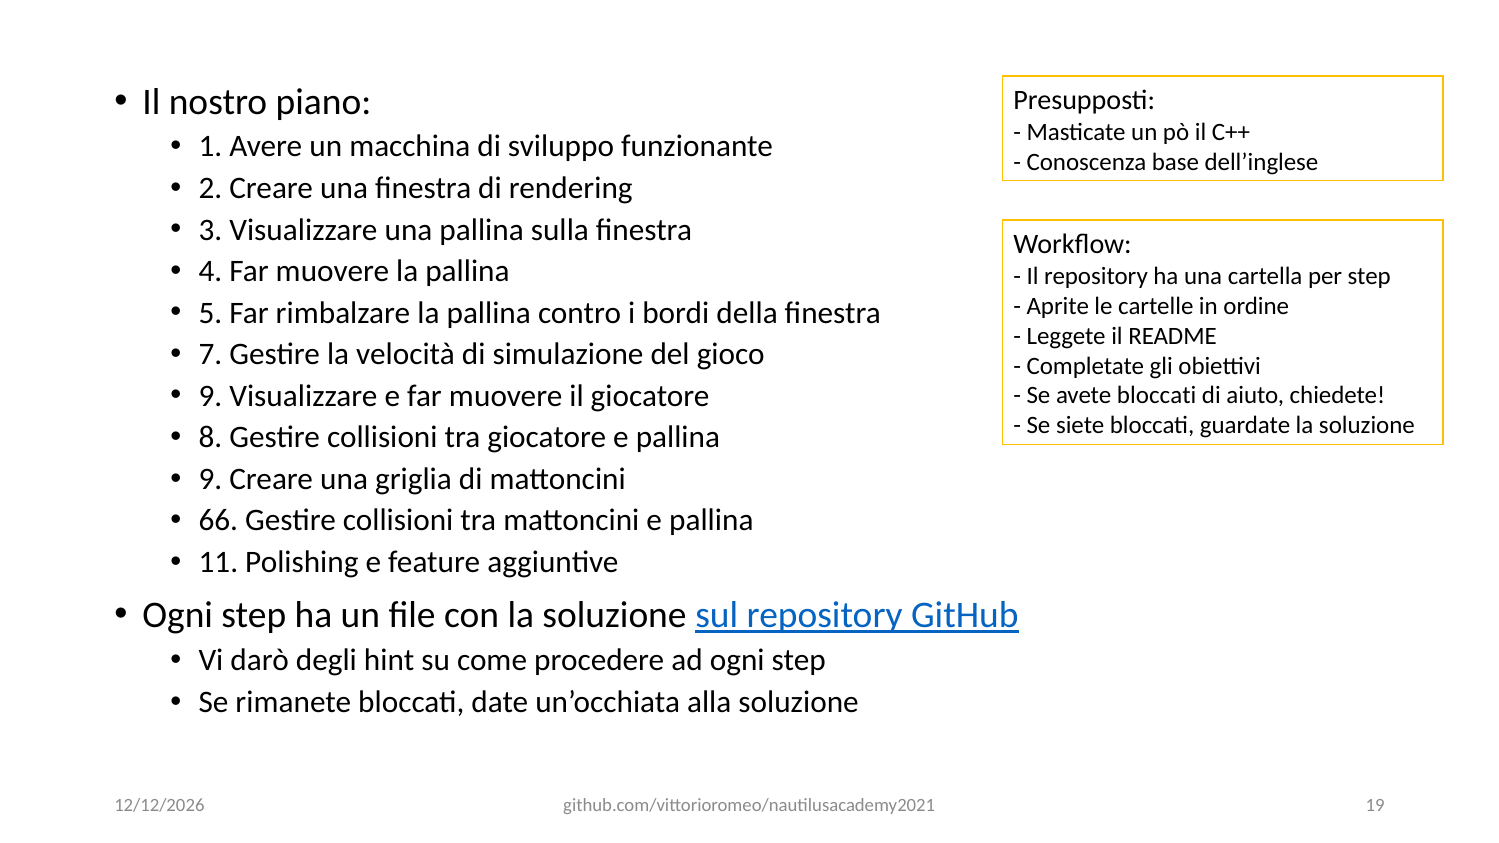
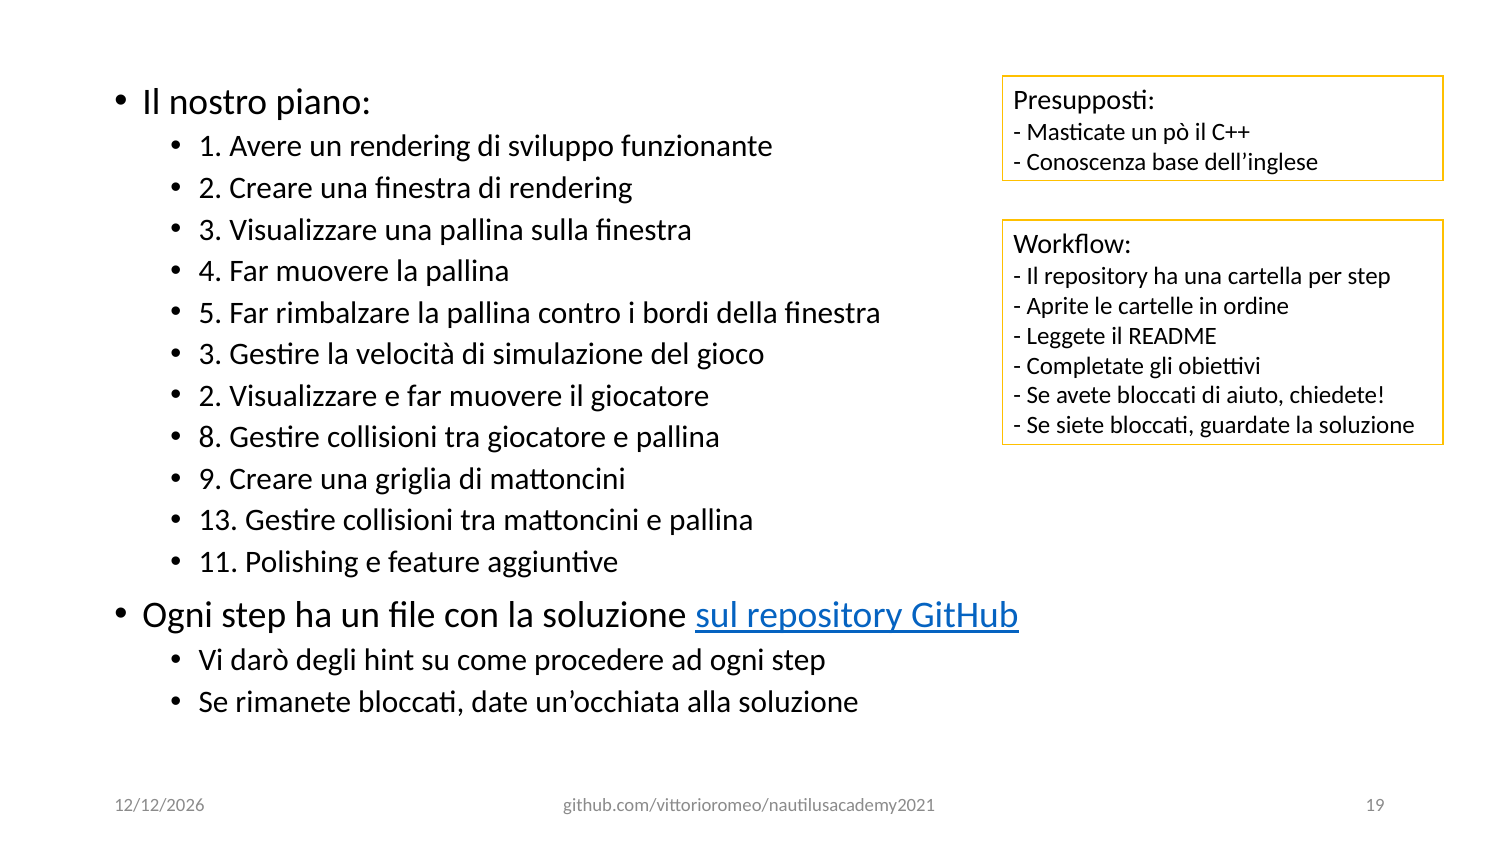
un macchina: macchina -> rendering (410, 147)
7: 7 -> 3 (210, 354)
9: 9 -> 2 (210, 396)
66: 66 -> 13 (218, 521)
